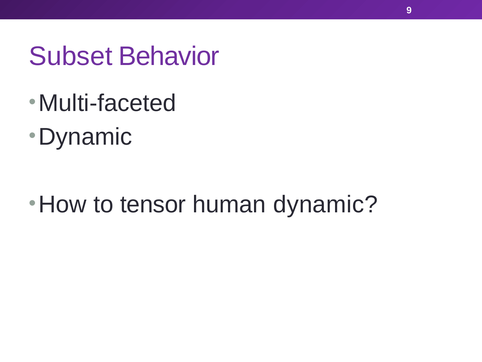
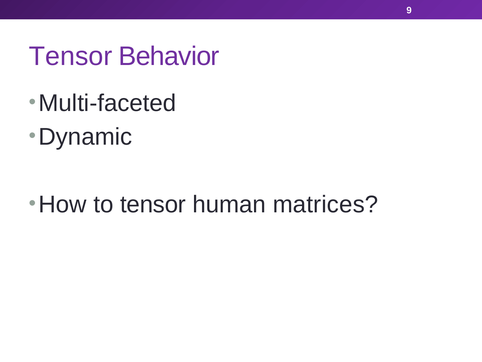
Subset: Subset -> Tensor (71, 56)
human dynamic: dynamic -> matrices (326, 204)
